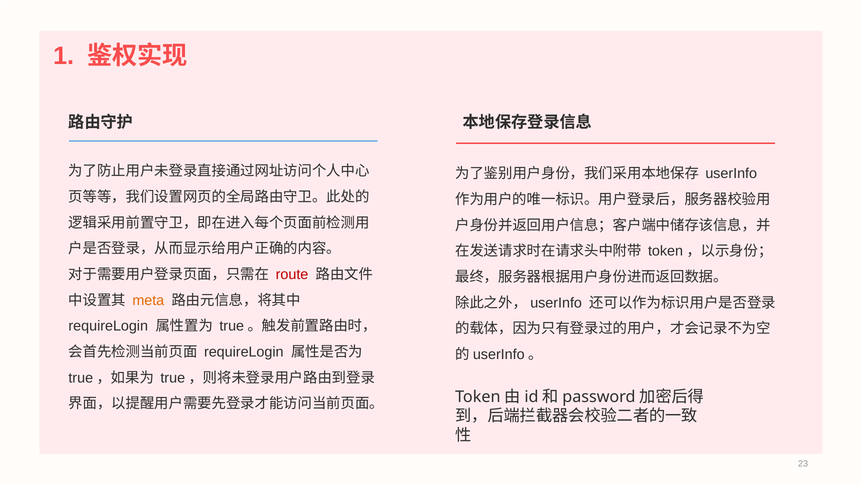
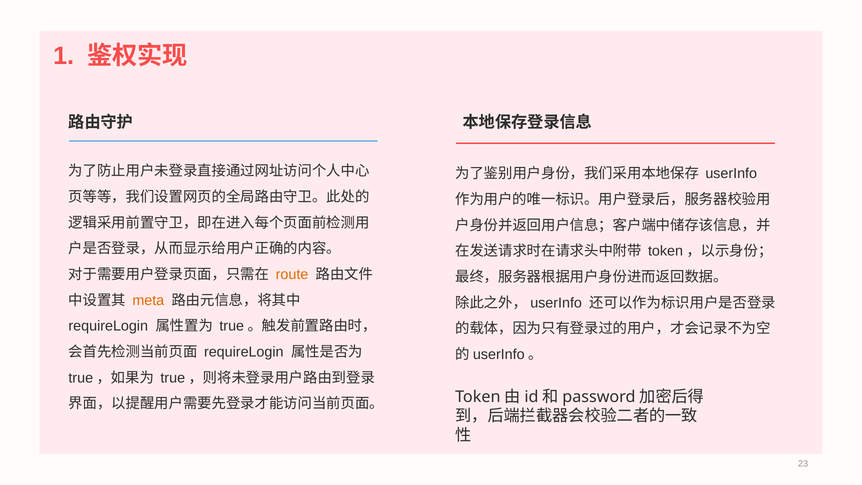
route colour: red -> orange (292, 274)
